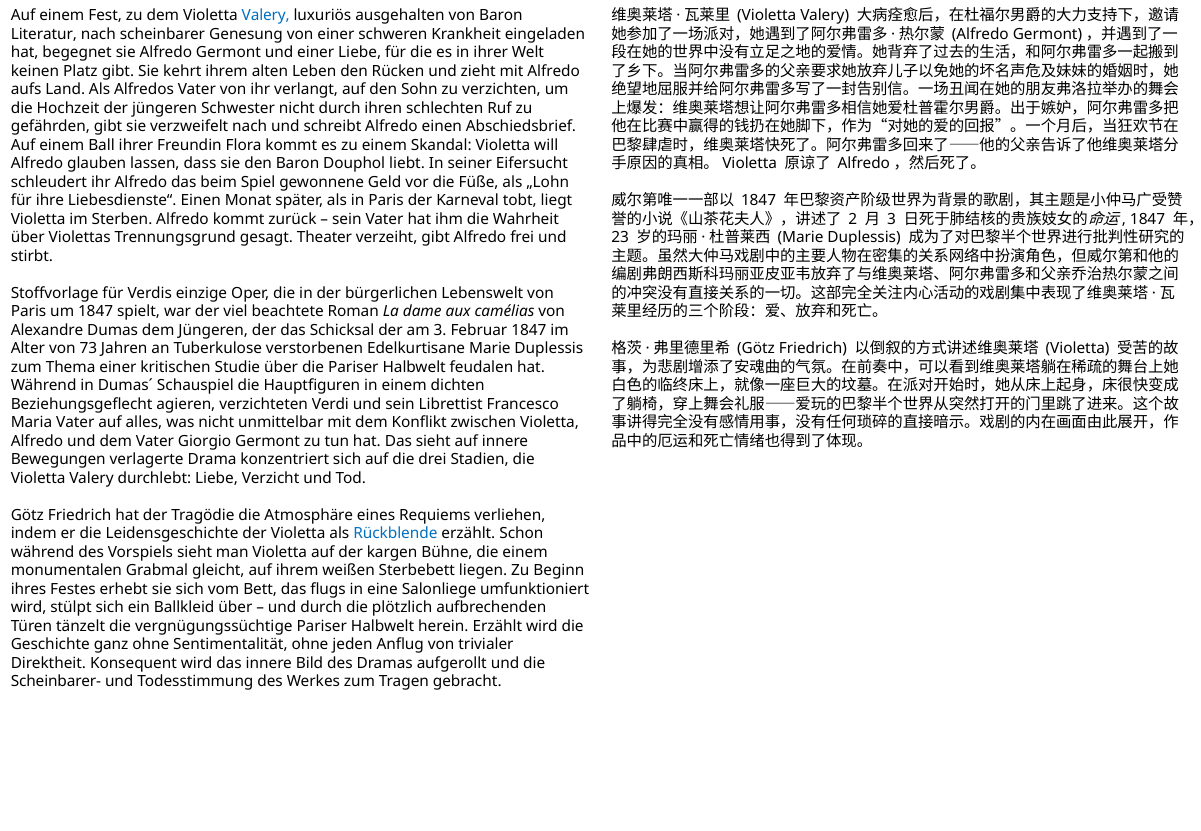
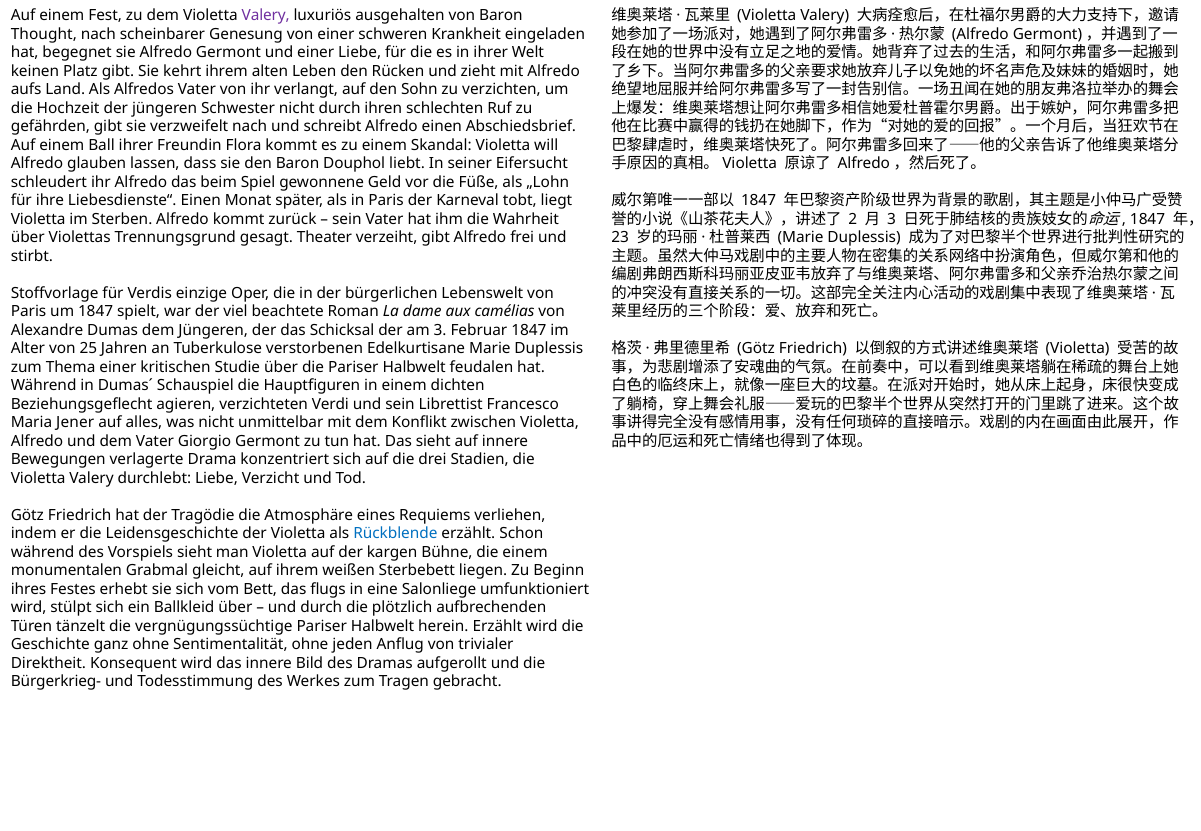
Valery colour: blue -> purple (266, 16)
Literatur: Literatur -> Thought (44, 34)
73: 73 -> 25 (88, 349)
Maria Vater: Vater -> Jener (75, 423)
Scheinbarer-: Scheinbarer- -> Bürgerkrieg- (56, 682)
